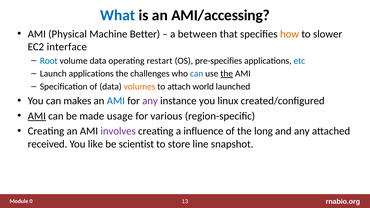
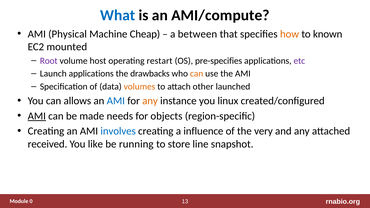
AMI/accessing: AMI/accessing -> AMI/compute (220, 15)
Better: Better -> Cheap (145, 34)
slower: slower -> known (328, 34)
interface: interface -> mounted (67, 47)
Root colour: blue -> purple (49, 61)
volume data: data -> host (98, 61)
etc colour: blue -> purple (299, 61)
challenges: challenges -> drawbacks (150, 74)
can colour: blue -> orange (197, 74)
the underline: present -> none (227, 74)
world: world -> other (203, 87)
makes: makes -> allows (77, 101)
any colour: purple -> orange (150, 101)
usage: usage -> needs (120, 116)
various: various -> objects (166, 116)
involves colour: purple -> blue (118, 131)
long: long -> very (263, 131)
scientist: scientist -> running (136, 144)
